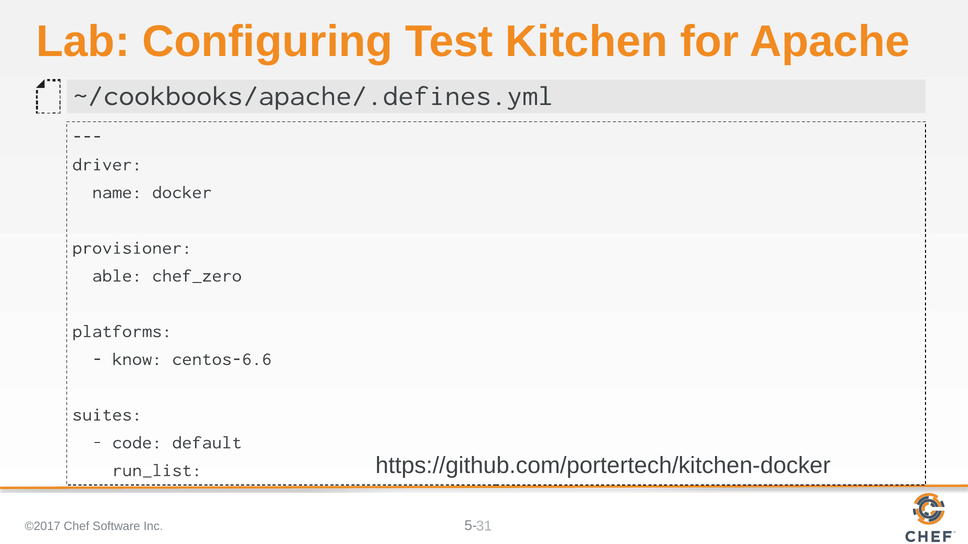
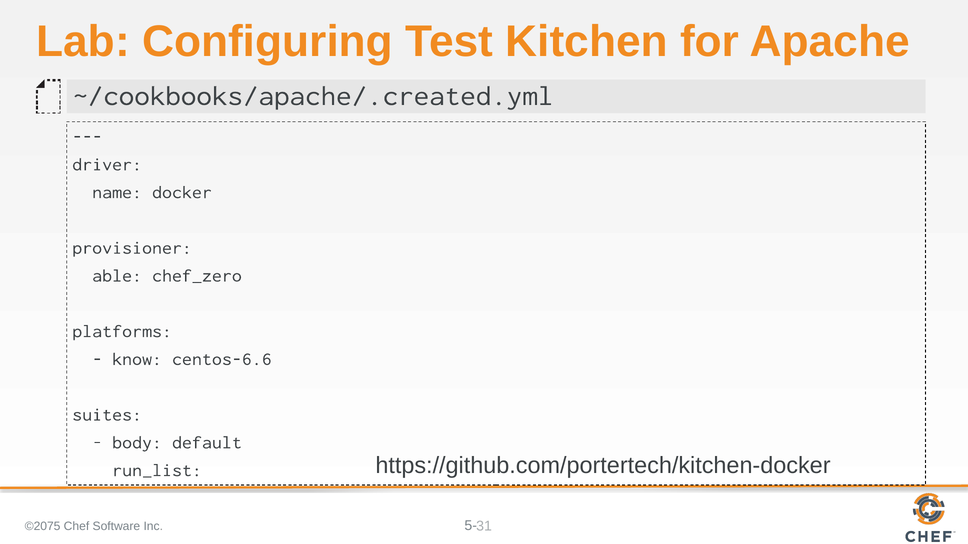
~/cookbooks/apache/.defines.yml: ~/cookbooks/apache/.defines.yml -> ~/cookbooks/apache/.created.yml (313, 96)
code: code -> body (137, 443)
©2017: ©2017 -> ©2075 (43, 527)
